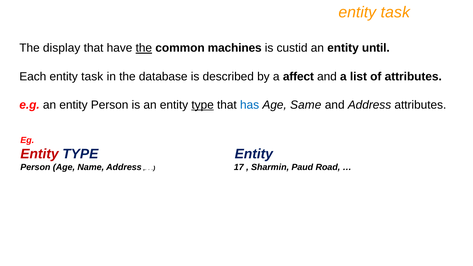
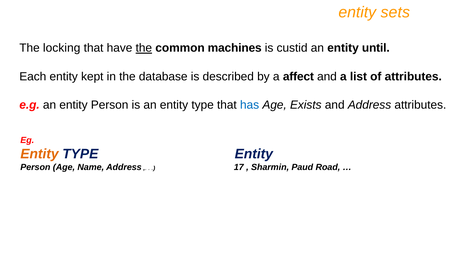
task: task -> sets (395, 12)
display: display -> locking (62, 48)
Each entity task: task -> kept (92, 76)
type underline: present -> none (203, 105)
Same: Same -> Exists (306, 105)
Entity colour: red -> orange (40, 154)
